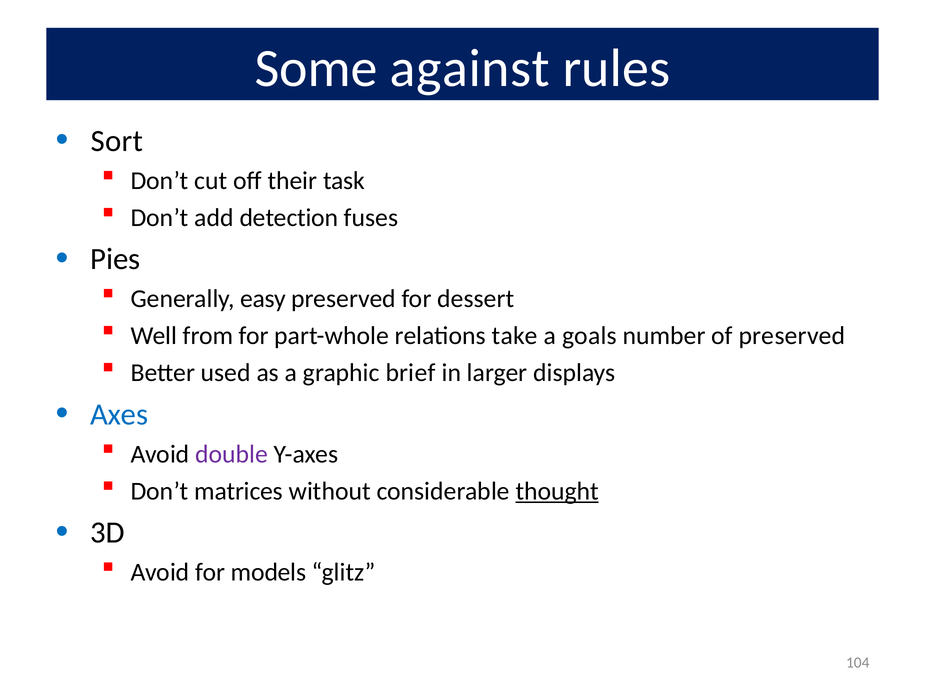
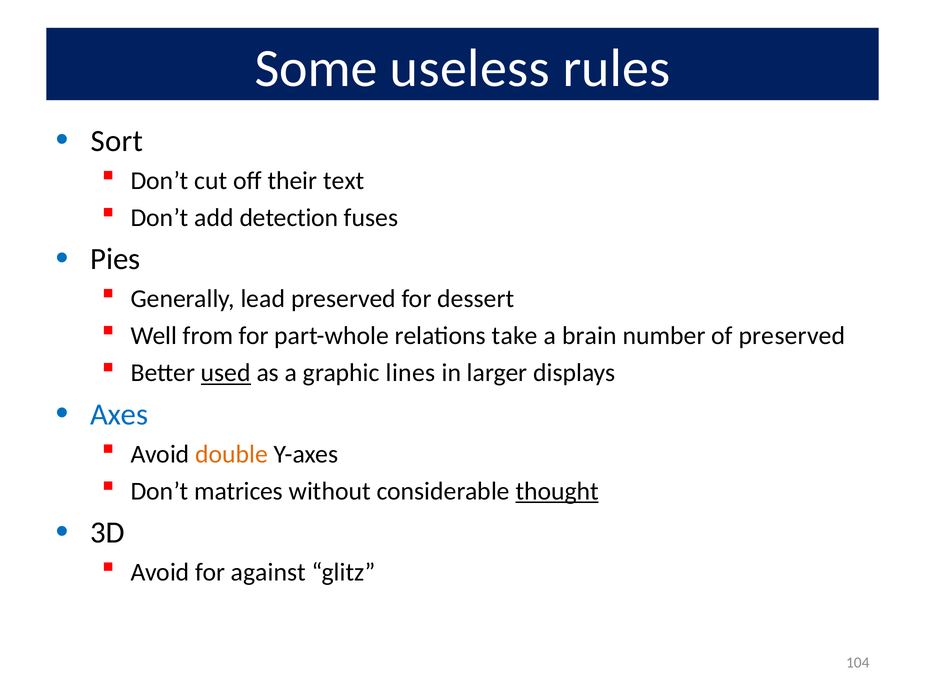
against: against -> useless (470, 69)
task: task -> text (344, 181)
easy: easy -> lead (263, 299)
goals: goals -> brain (589, 336)
used underline: none -> present (226, 373)
brief: brief -> lines (411, 373)
double colour: purple -> orange (232, 454)
models: models -> against (268, 572)
